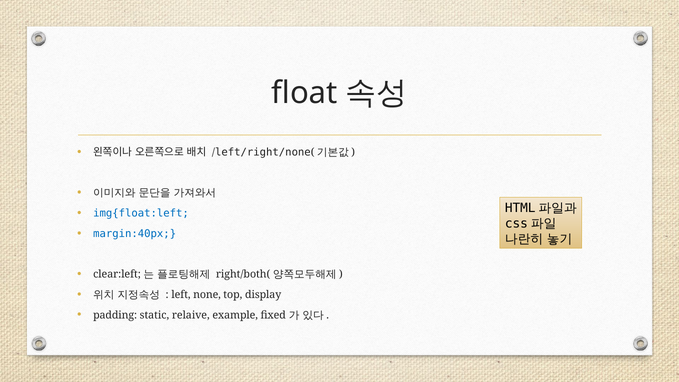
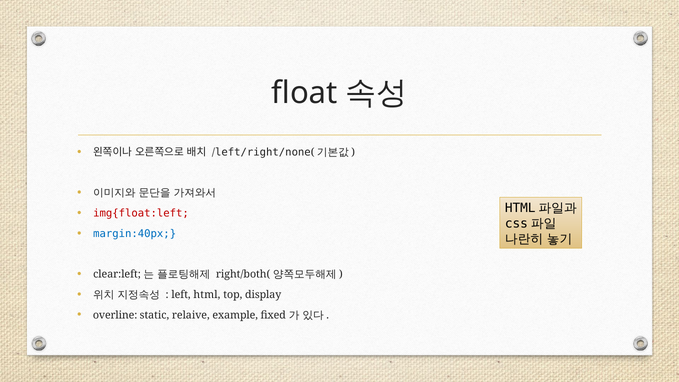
img{float:left colour: blue -> red (141, 213)
none: none -> html (207, 295)
padding: padding -> overline (115, 315)
